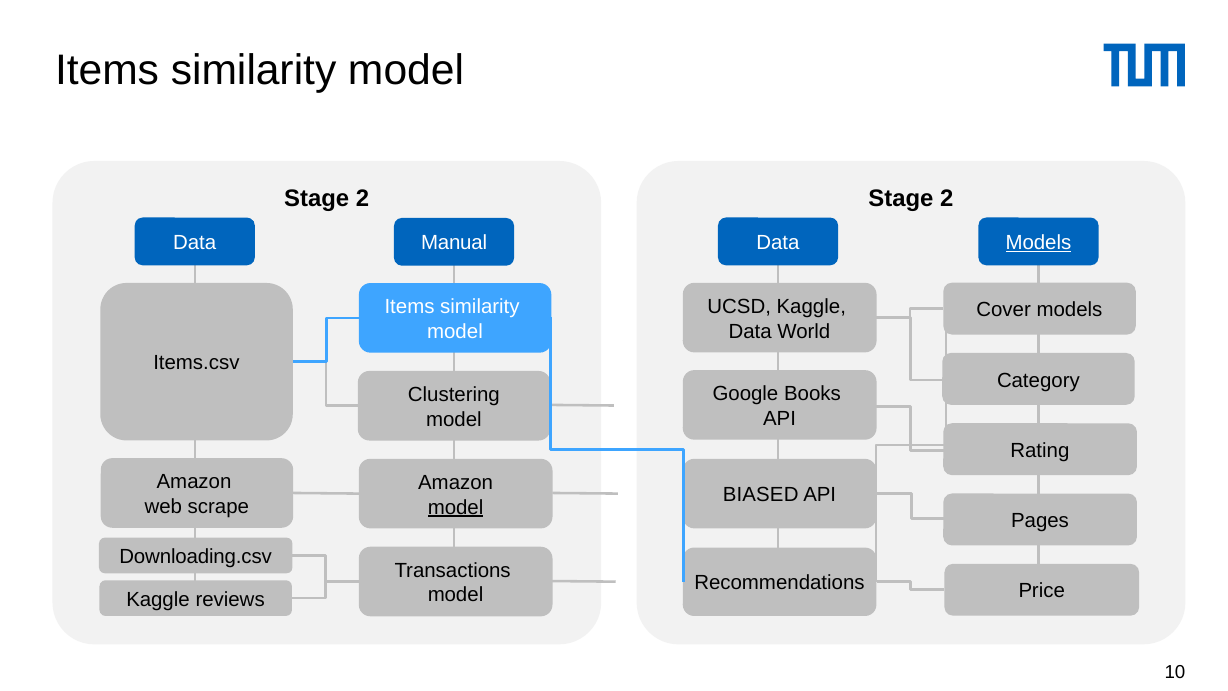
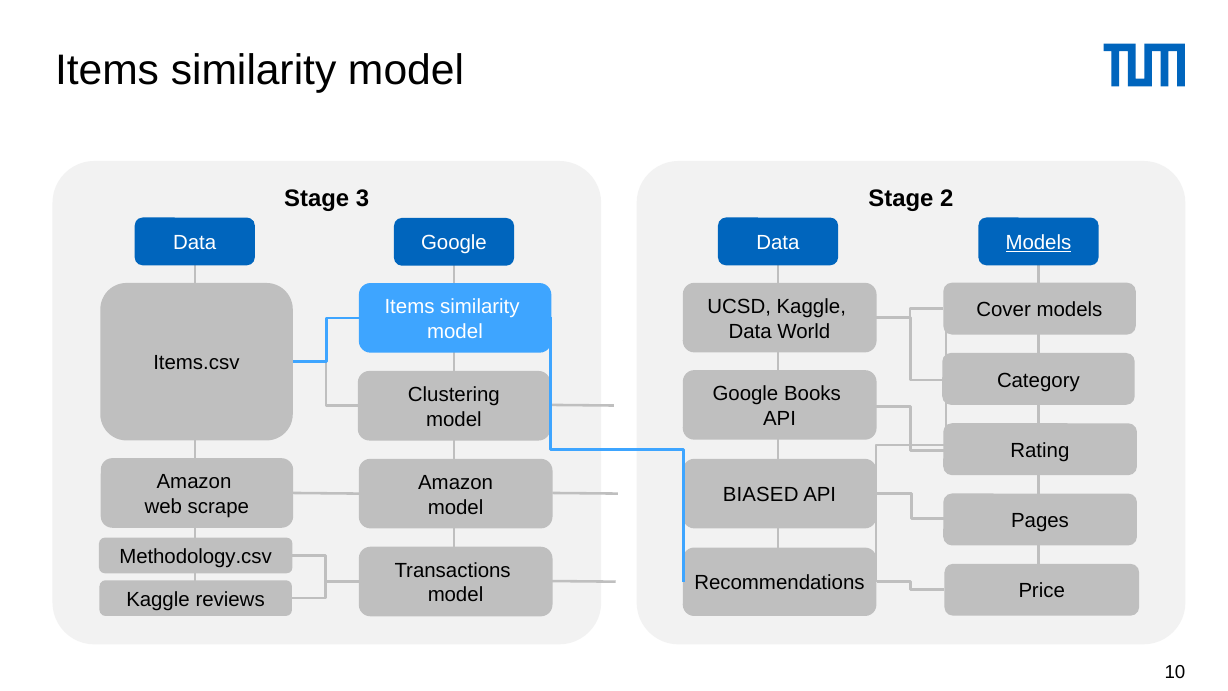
2: 2 -> 3 (363, 199)
Manual: Manual -> Google (454, 243)
model underline: present -> none (456, 507)
Downloading.csv: Downloading.csv -> Methodology.csv (196, 557)
